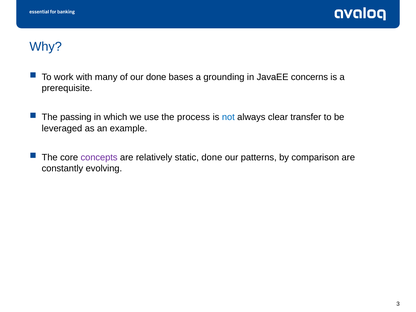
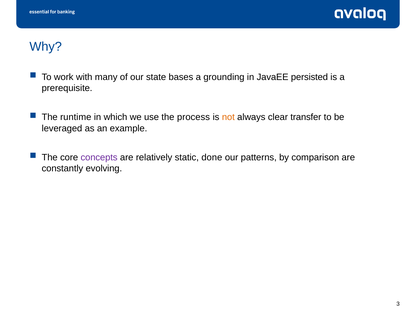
our done: done -> state (156, 77)
concerns: concerns -> persisted (309, 77)
passing: passing -> runtime (76, 117)
not colour: blue -> orange (228, 117)
